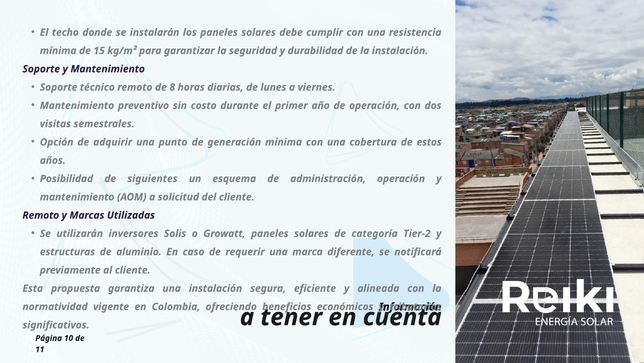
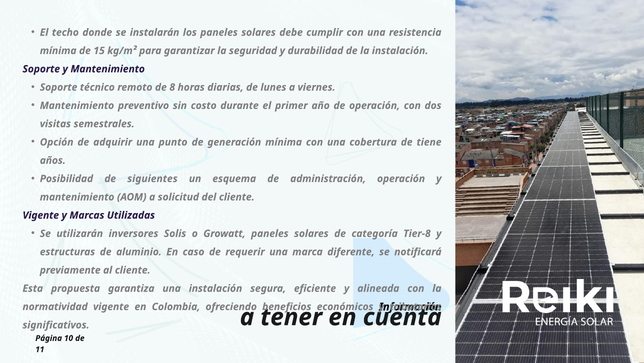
estos: estos -> tiene (429, 142)
Remoto: Remoto -> Vigente (41, 215)
Tier-2: Tier-2 -> Tier-8 (417, 233)
